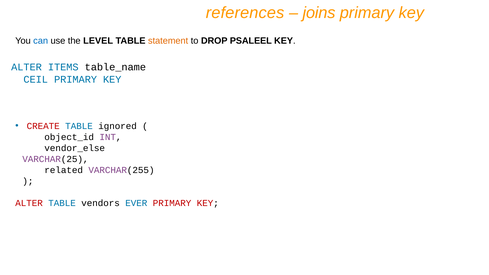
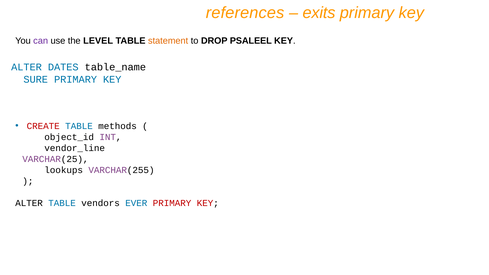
joins: joins -> exits (319, 13)
can colour: blue -> purple (41, 41)
ITEMS: ITEMS -> DATES (63, 67)
CEIL: CEIL -> SURE (36, 79)
ignored: ignored -> methods (118, 126)
vendor_else: vendor_else -> vendor_line (75, 148)
related: related -> lookups (64, 170)
ALTER colour: red -> black (29, 203)
